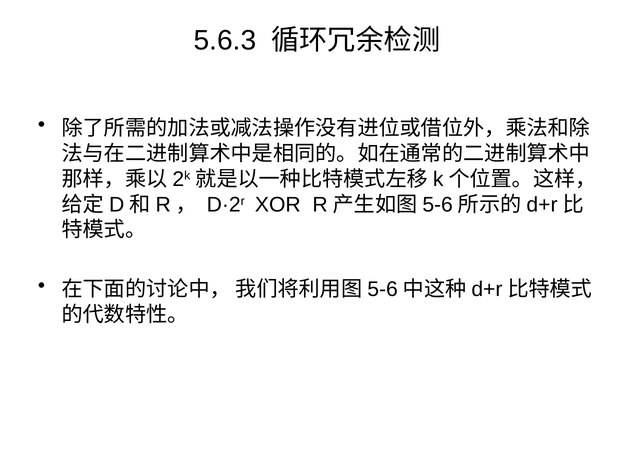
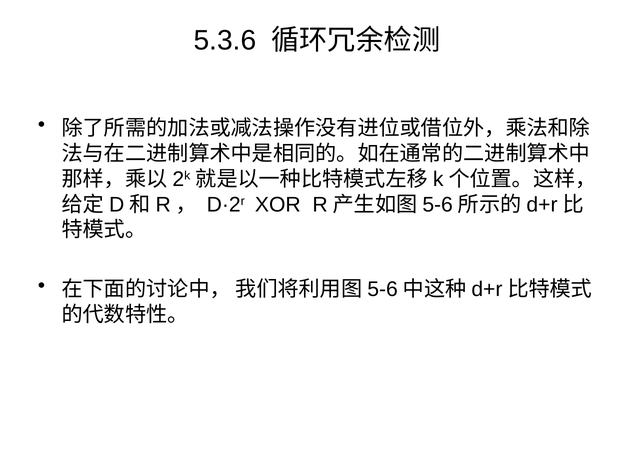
5.6.3: 5.6.3 -> 5.3.6 (225, 41)
